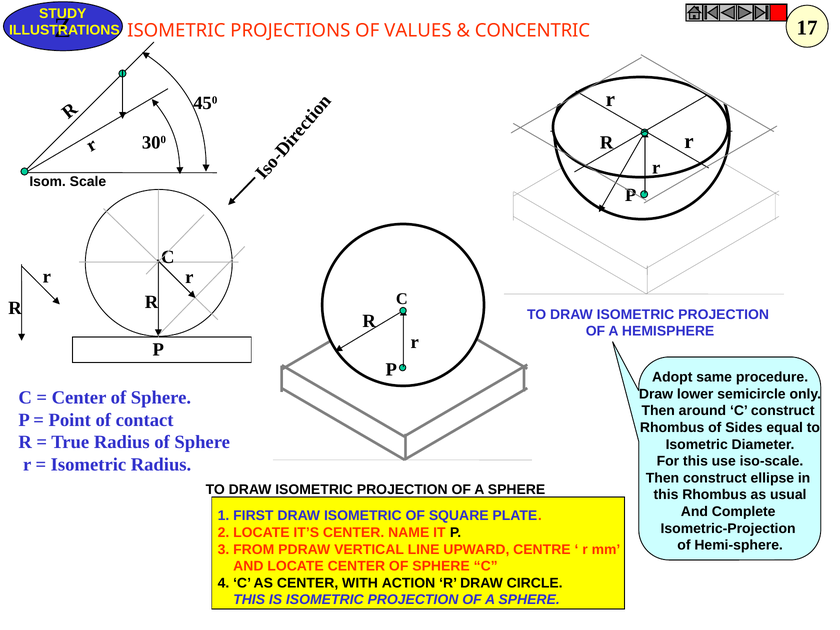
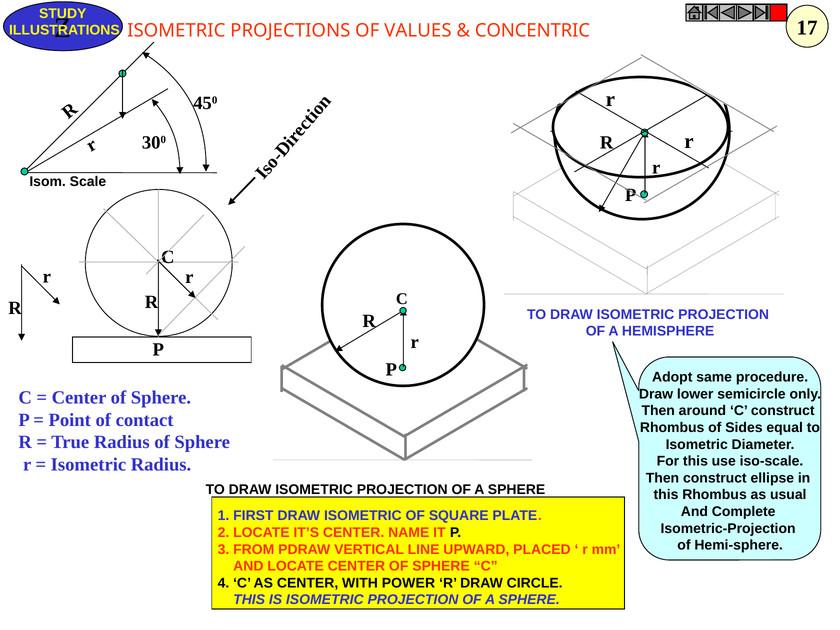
CENTRE: CENTRE -> PLACED (542, 549)
ACTION: ACTION -> POWER (408, 583)
